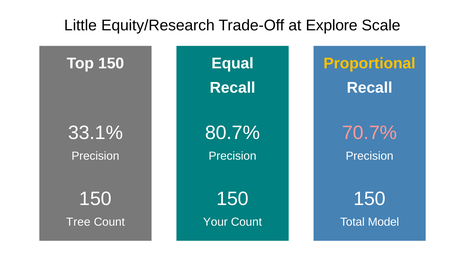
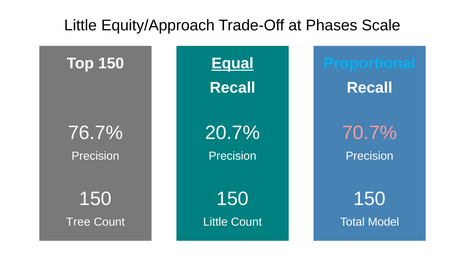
Equity/Research: Equity/Research -> Equity/Approach (158, 26)
Explore: Explore -> Phases (332, 26)
Equal underline: none -> present (233, 64)
Proportional colour: yellow -> light blue (369, 64)
33.1%: 33.1% -> 76.7% (95, 133)
80.7%: 80.7% -> 20.7% (233, 133)
Your: Your -> Little (215, 223)
